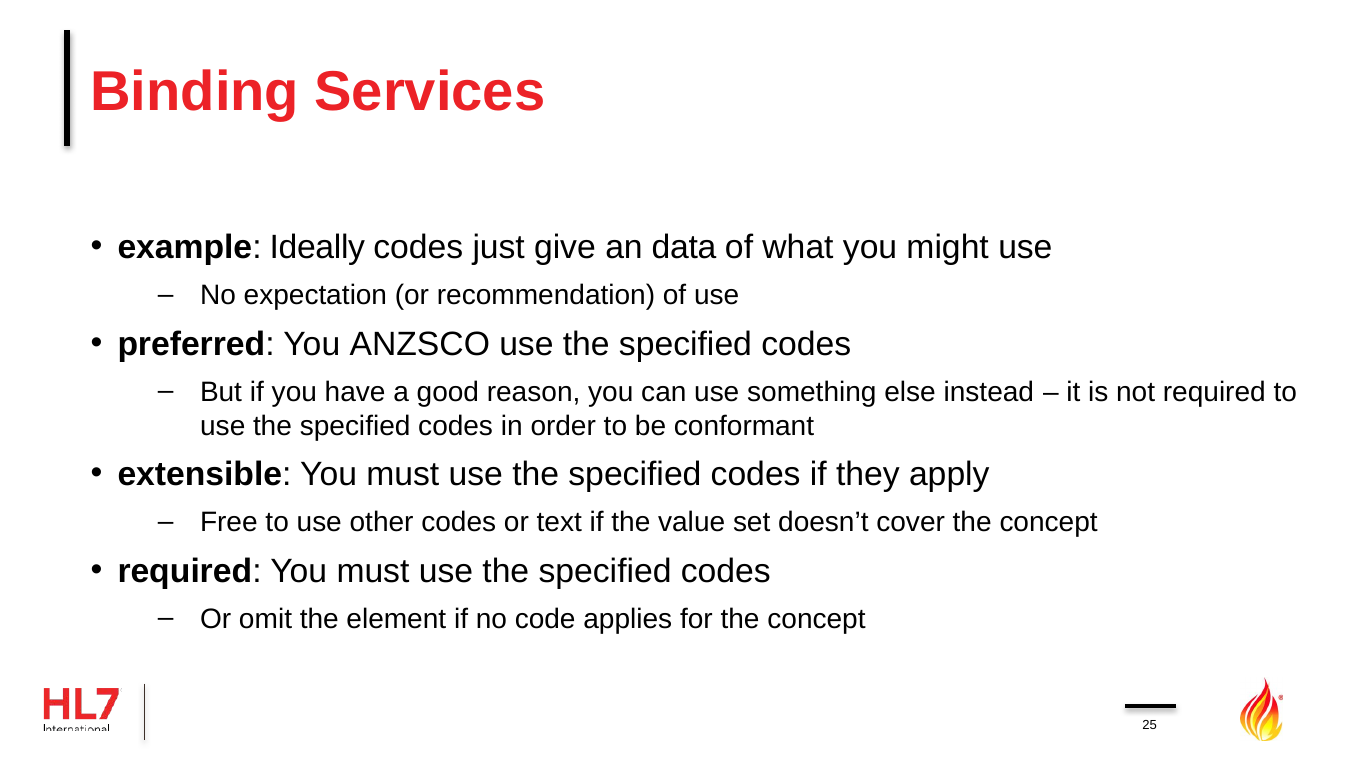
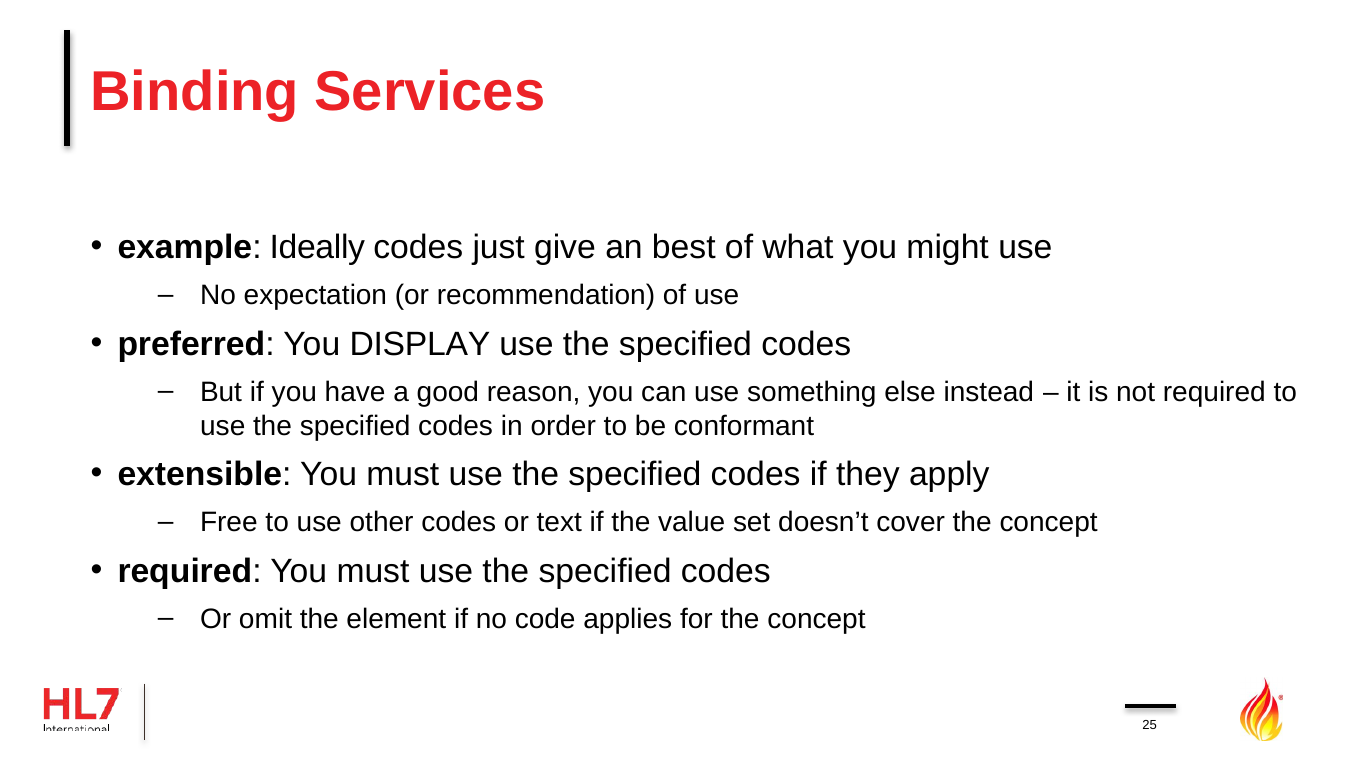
data: data -> best (684, 248)
ANZSCO: ANZSCO -> DISPLAY (420, 344)
